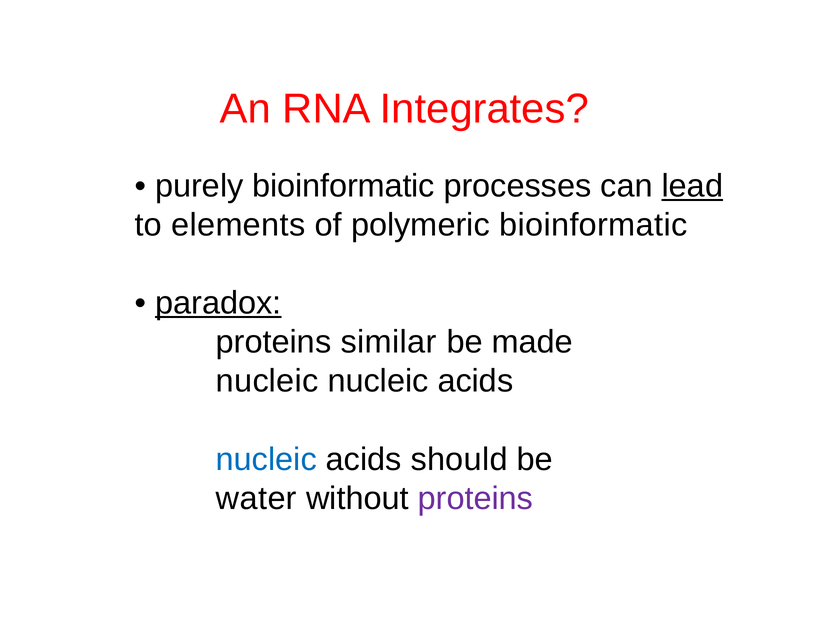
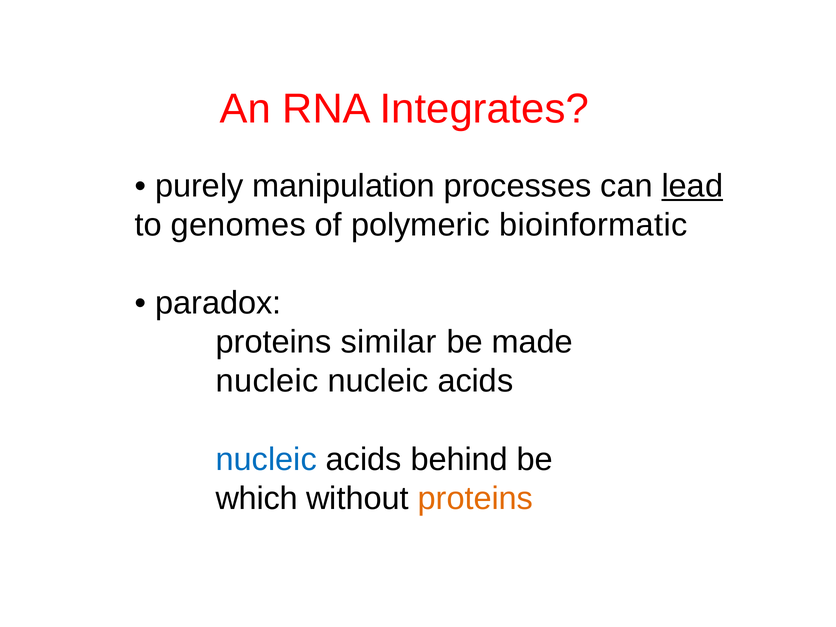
purely bioinformatic: bioinformatic -> manipulation (344, 186)
elements: elements -> genomes (238, 225)
paradox underline: present -> none (218, 303)
should: should -> behind (459, 459)
water: water -> which (257, 498)
proteins colour: purple -> orange (475, 498)
